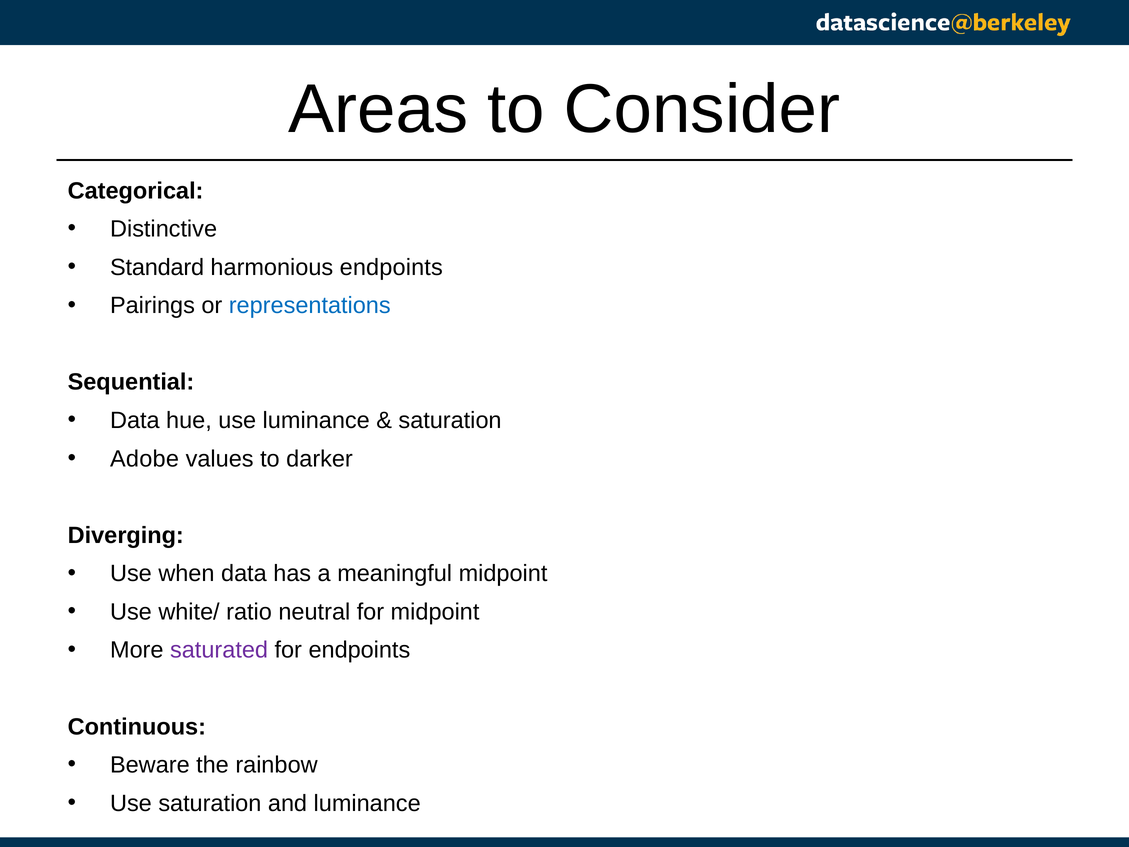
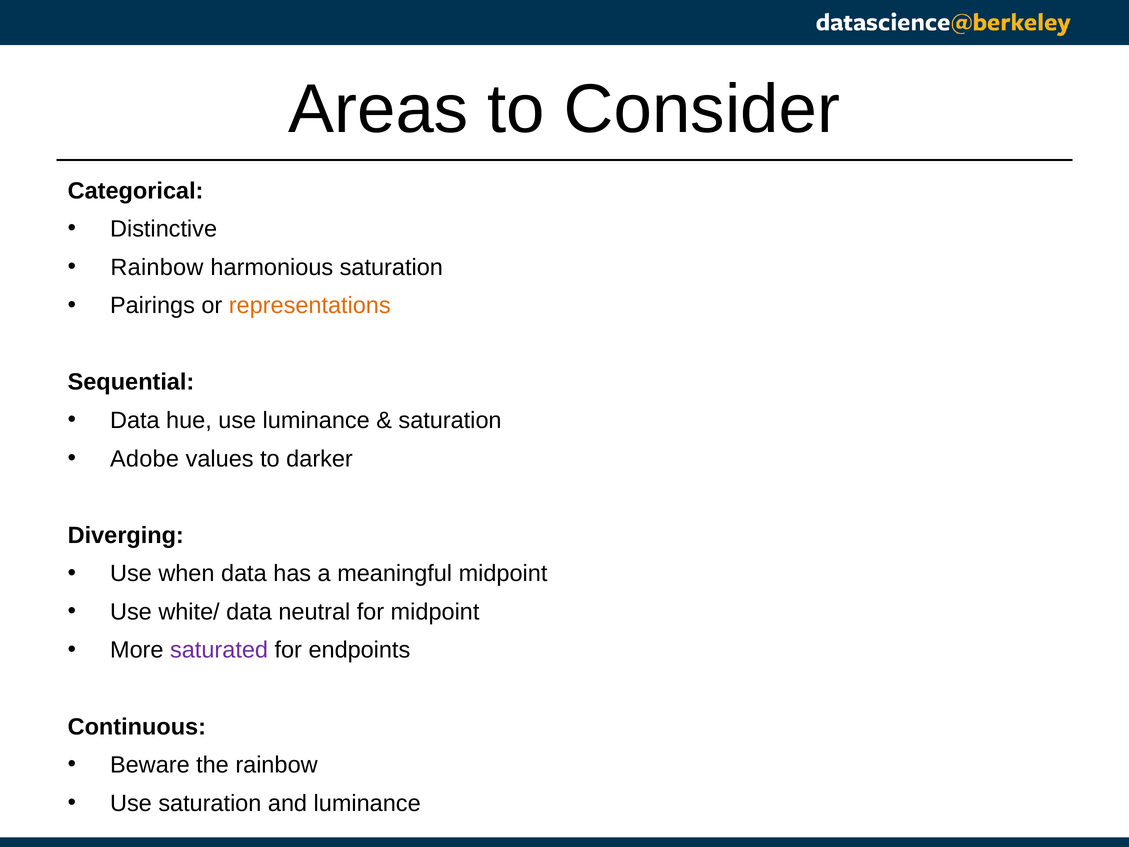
Standard: Standard -> Rainbow (157, 267)
harmonious endpoints: endpoints -> saturation (391, 267)
representations colour: blue -> orange (310, 306)
white/ ratio: ratio -> data (249, 612)
